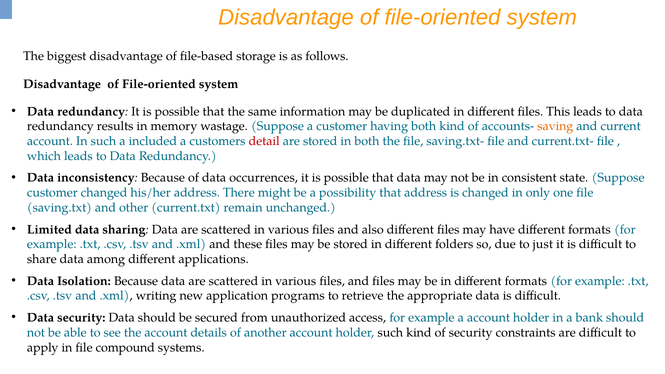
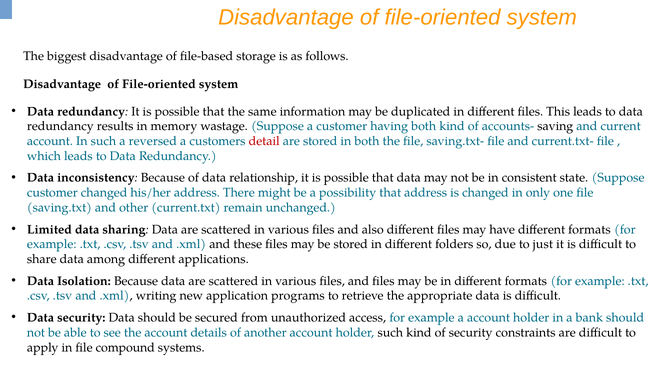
saving colour: orange -> black (555, 126)
included: included -> reversed (153, 141)
occurrences: occurrences -> relationship (264, 178)
